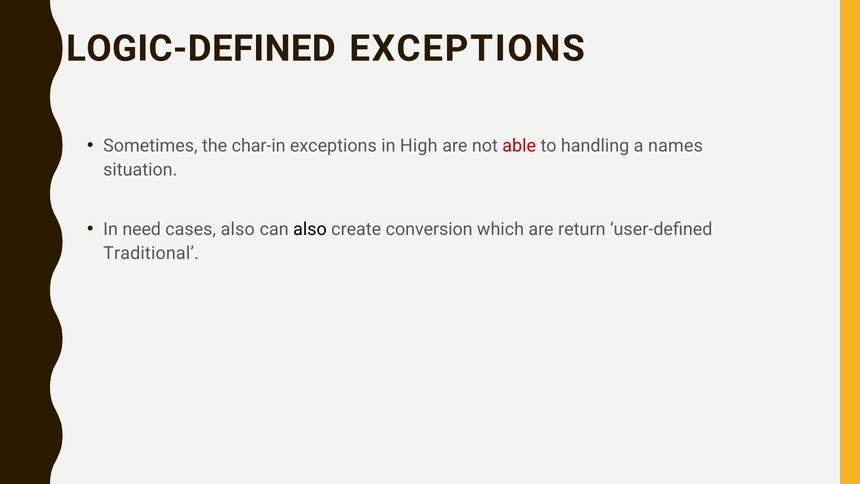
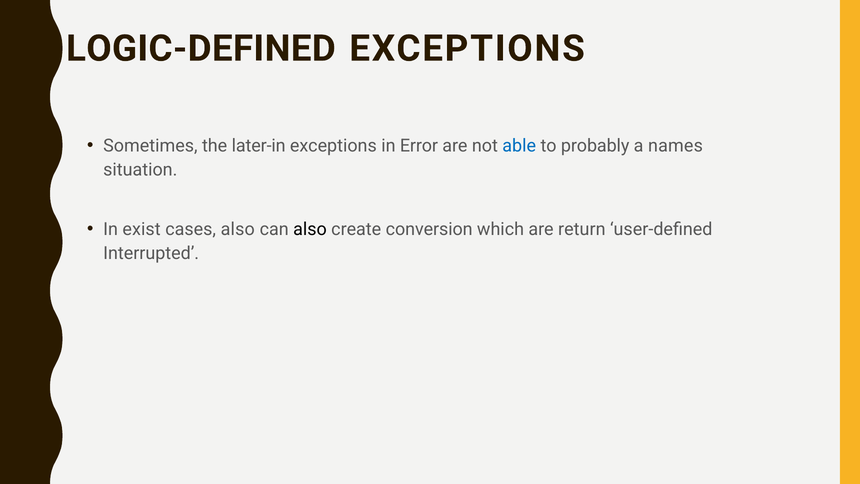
char-in: char-in -> later-in (259, 146)
High: High -> Error (419, 146)
able colour: red -> blue (519, 146)
handling: handling -> probably (595, 146)
need: need -> exist (142, 229)
Traditional: Traditional -> Interrupted (151, 253)
